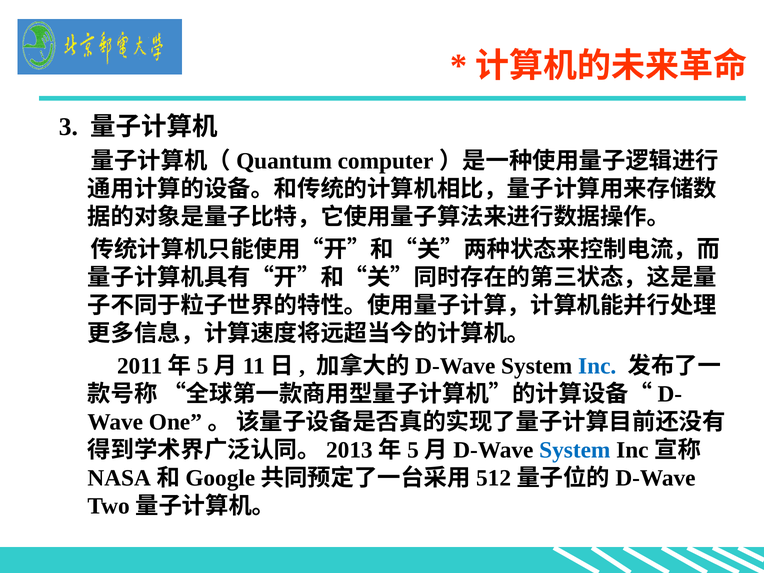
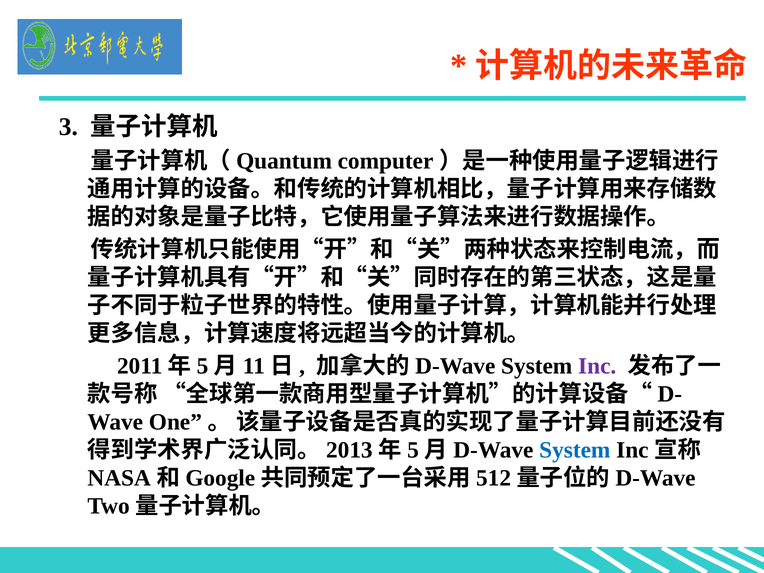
Inc colour: blue -> purple (597, 366)
